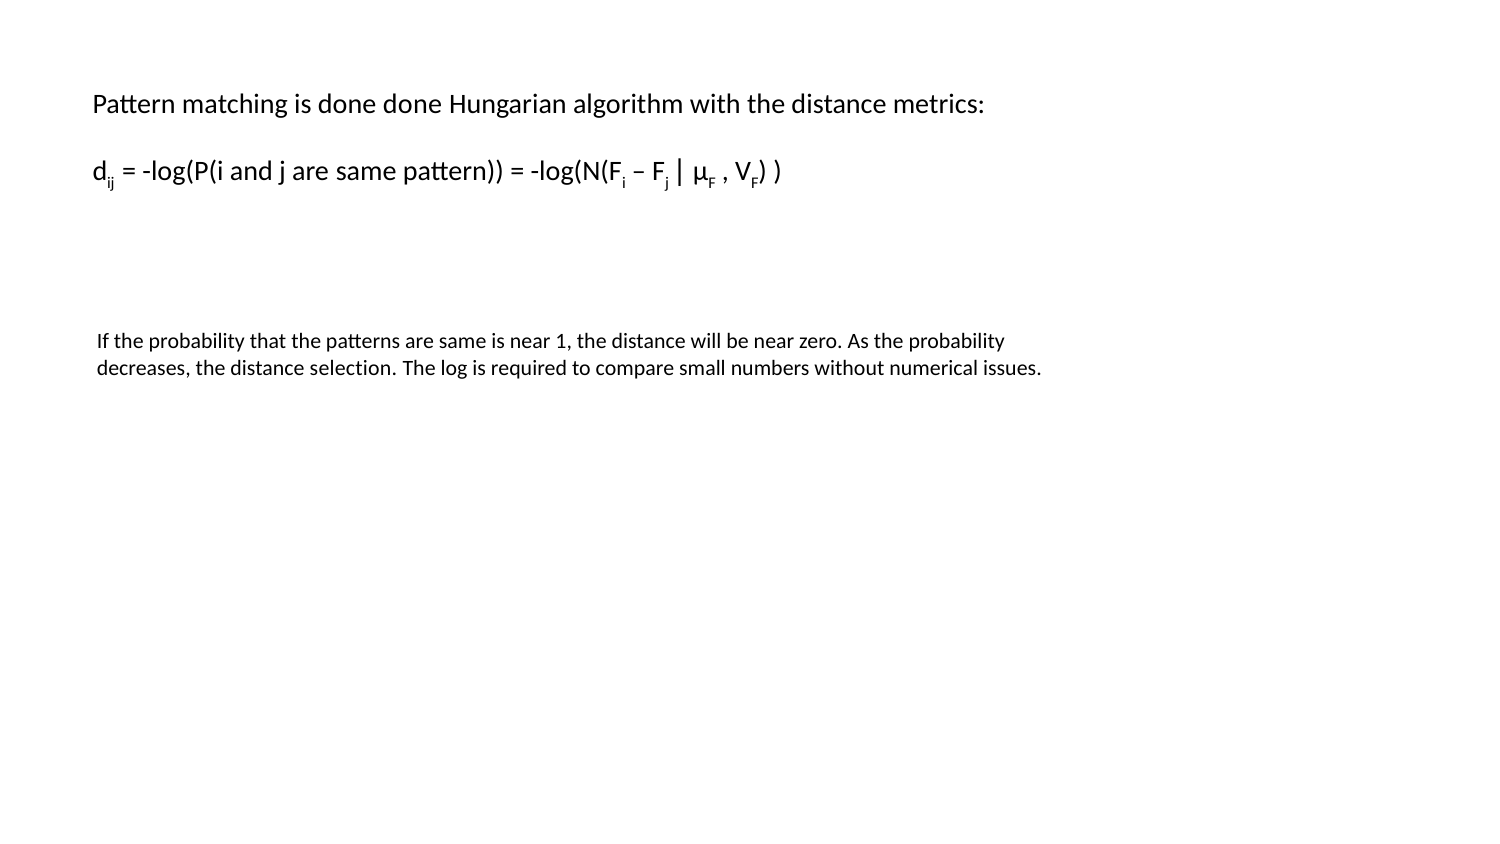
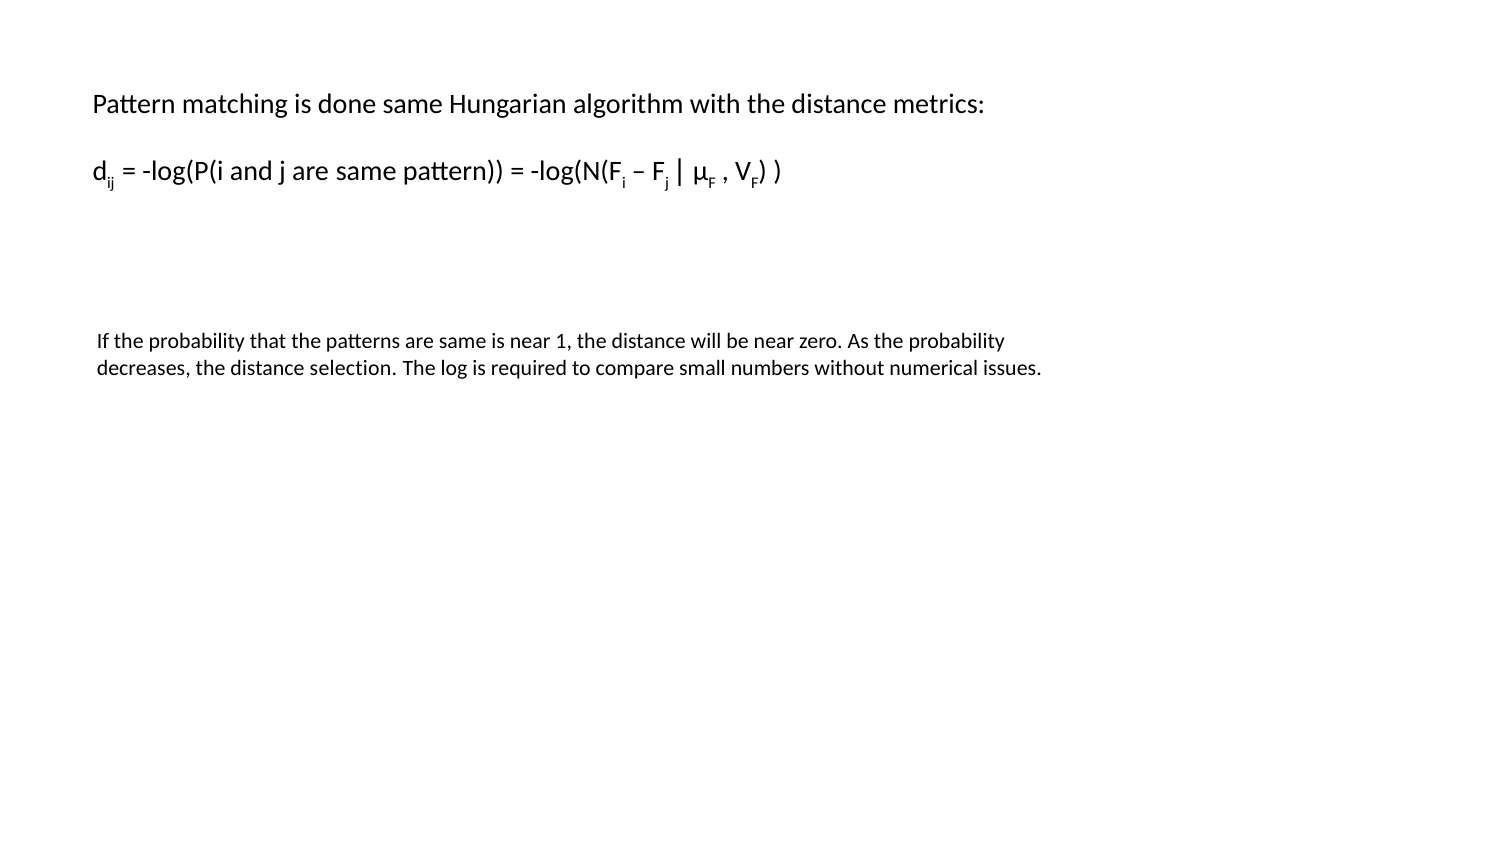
done done: done -> same (413, 104)
